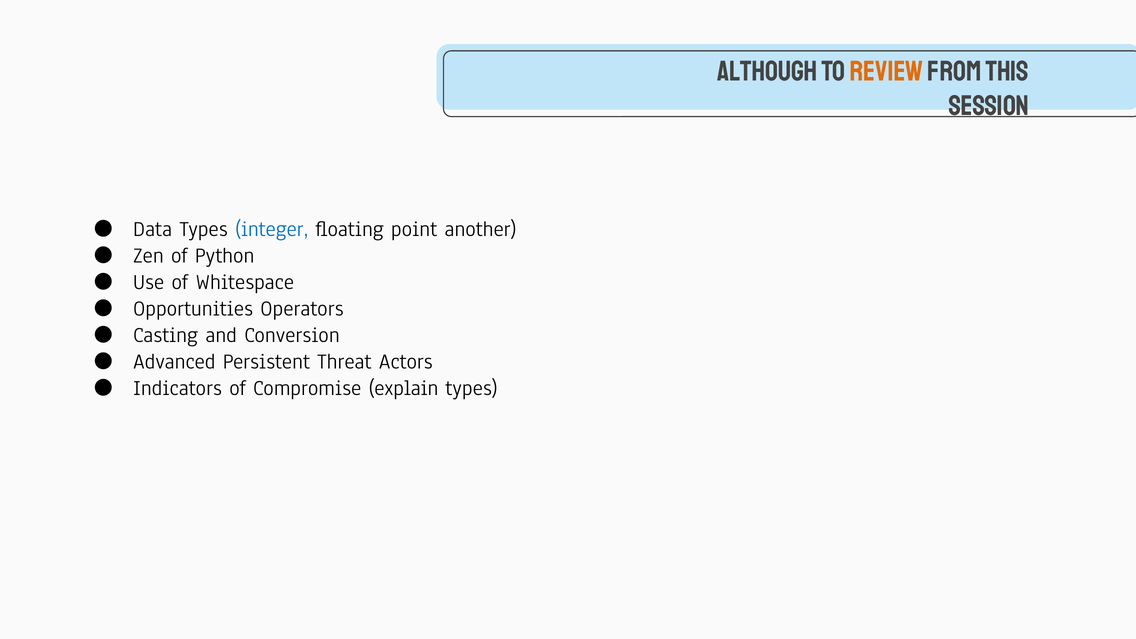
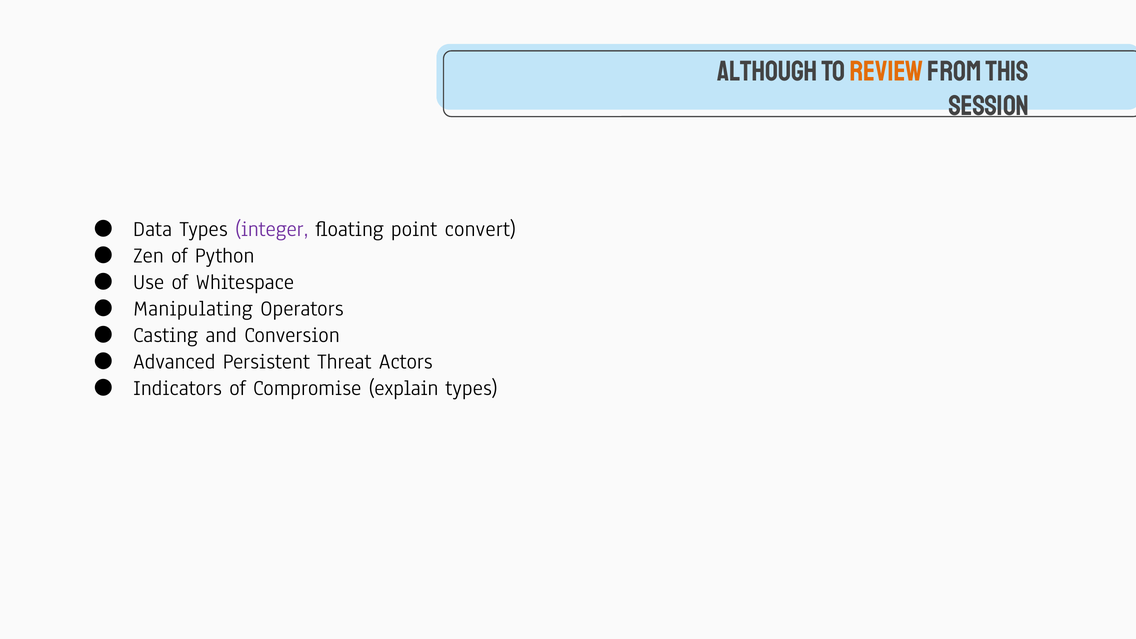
integer colour: blue -> purple (272, 229)
another: another -> convert (480, 229)
Opportunities: Opportunities -> Manipulating (193, 309)
